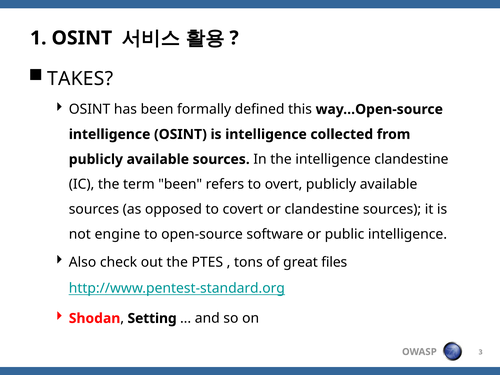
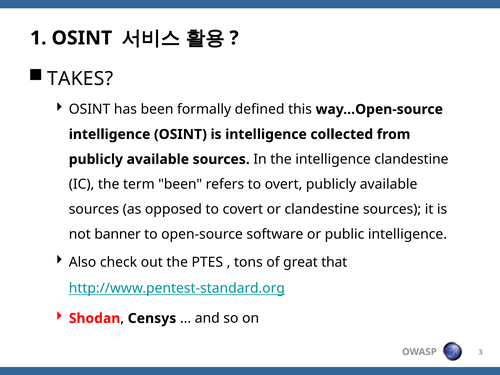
engine: engine -> banner (118, 234)
files: files -> that (334, 262)
Setting: Setting -> Censys (152, 318)
